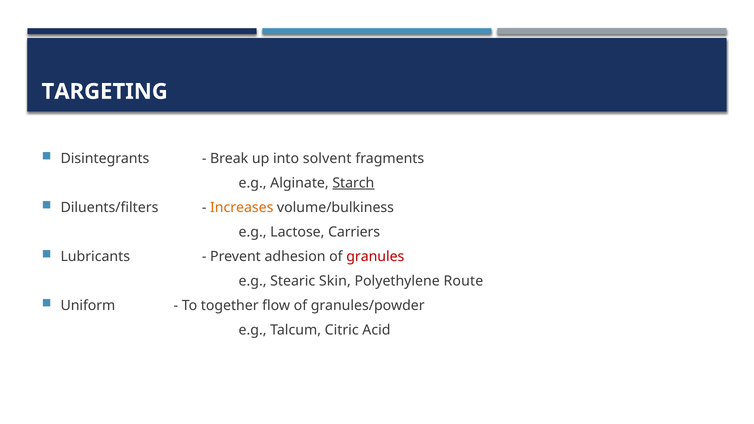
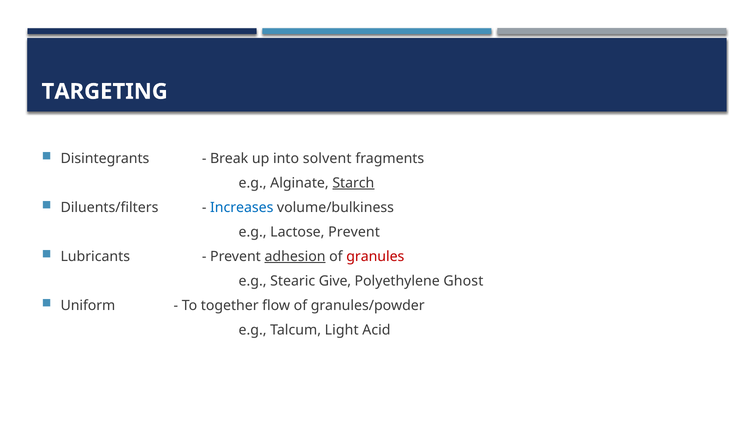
Increases colour: orange -> blue (242, 207)
Lactose Carriers: Carriers -> Prevent (354, 232)
adhesion underline: none -> present (295, 256)
Skin: Skin -> Give (335, 281)
Route: Route -> Ghost (463, 281)
Citric: Citric -> Light (342, 330)
